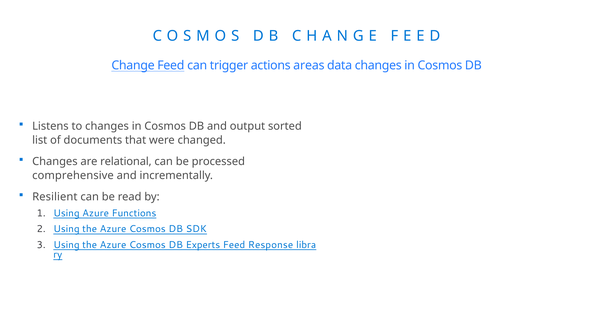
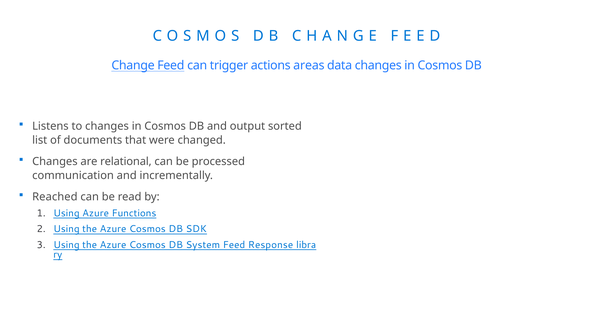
comprehensive: comprehensive -> communication (73, 175)
Resilient: Resilient -> Reached (55, 197)
Experts: Experts -> System (203, 244)
